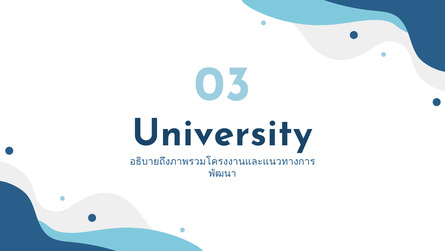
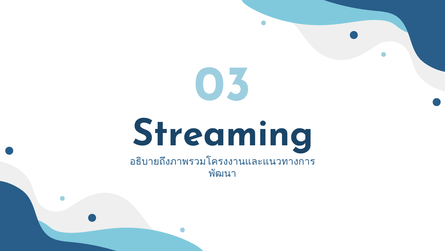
University: University -> Streaming (223, 133)
